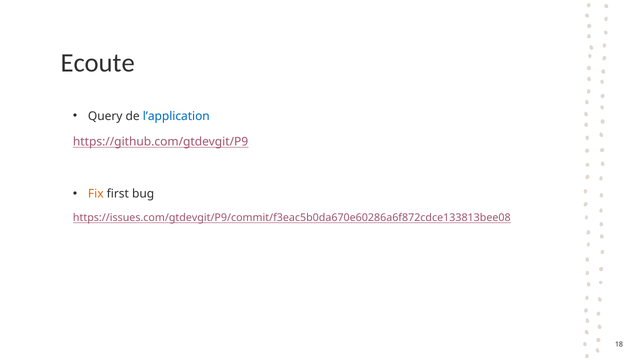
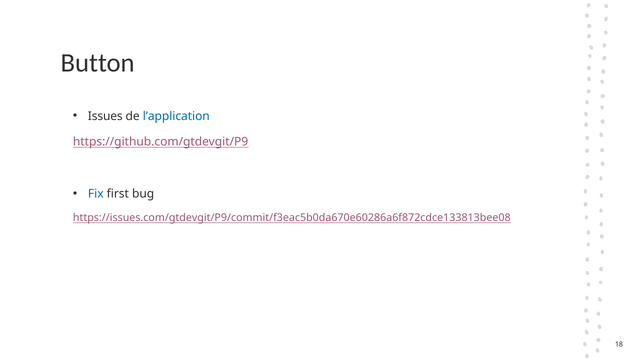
Ecoute: Ecoute -> Button (98, 63)
Query: Query -> Issues (105, 116)
Fix colour: orange -> blue (96, 194)
